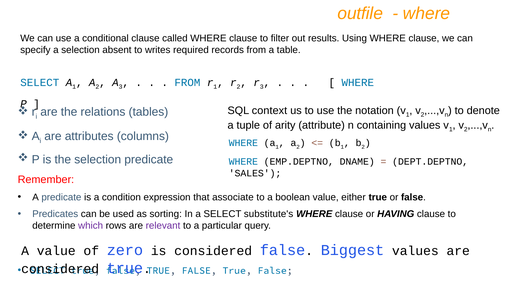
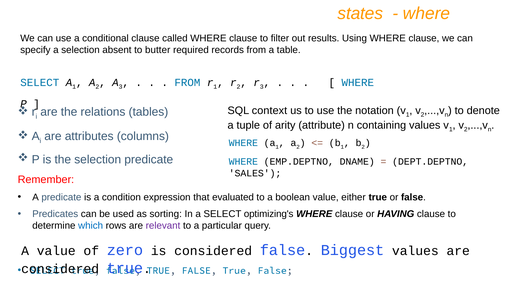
outfile: outfile -> states (360, 14)
writes: writes -> butter (158, 50)
associate: associate -> evaluated (233, 197)
substitute's: substitute's -> optimizing's (269, 214)
which colour: purple -> blue (91, 226)
